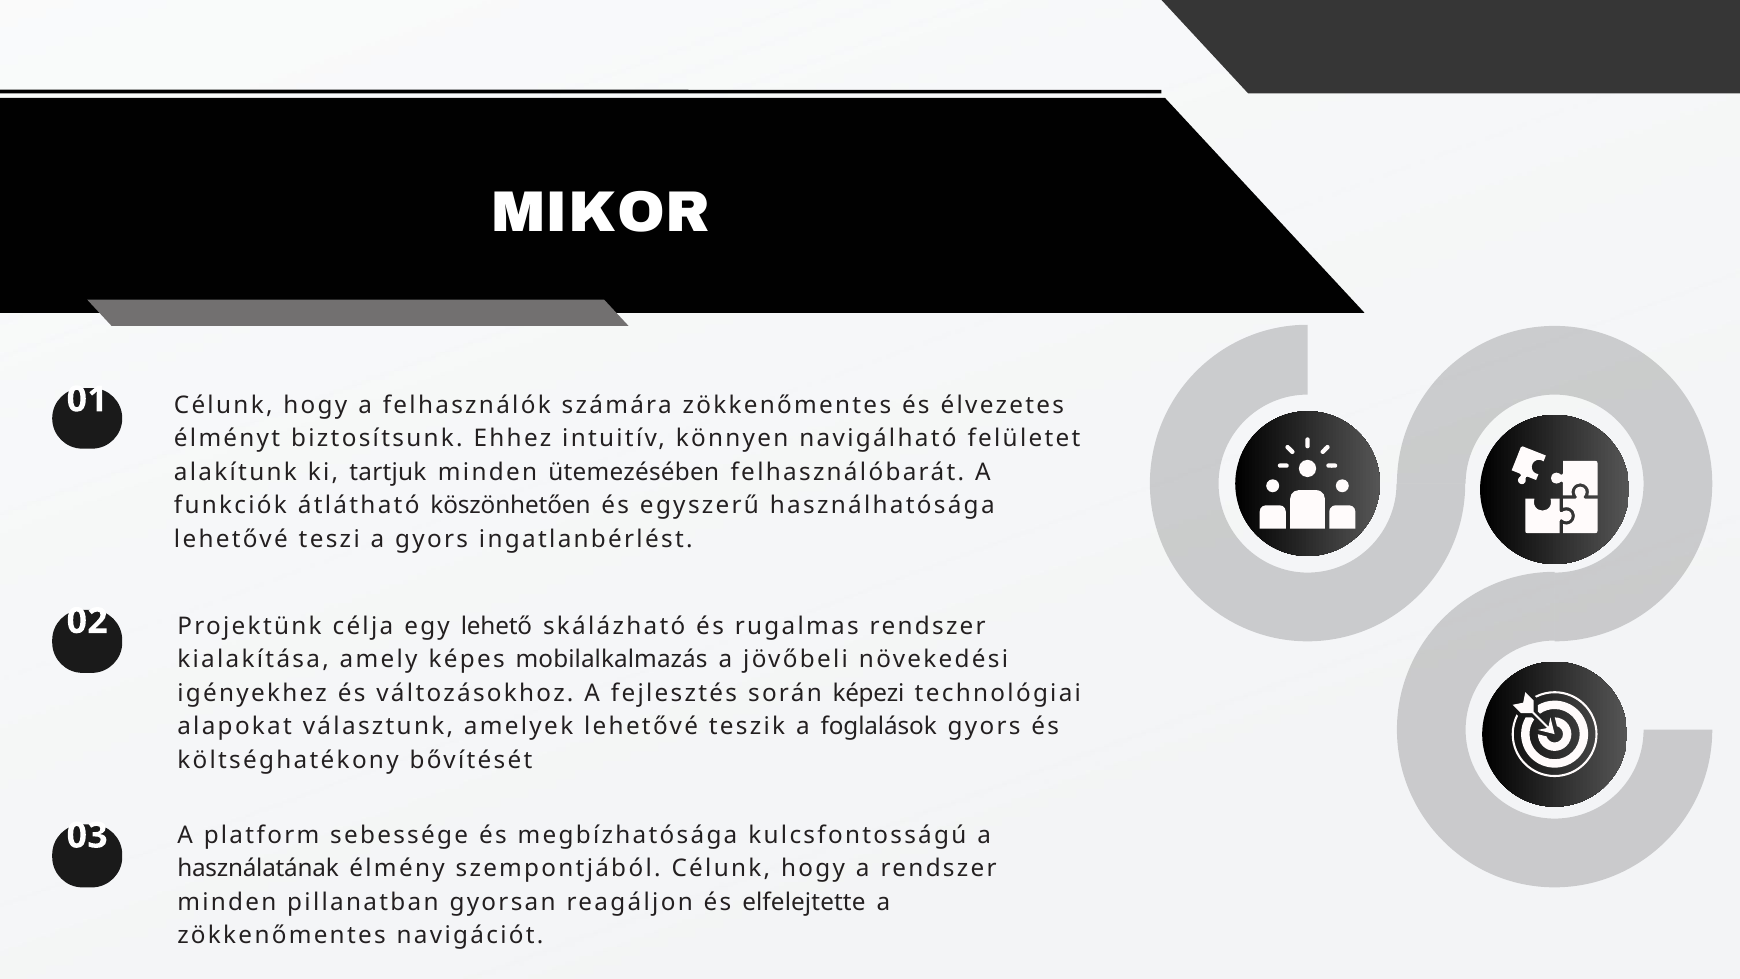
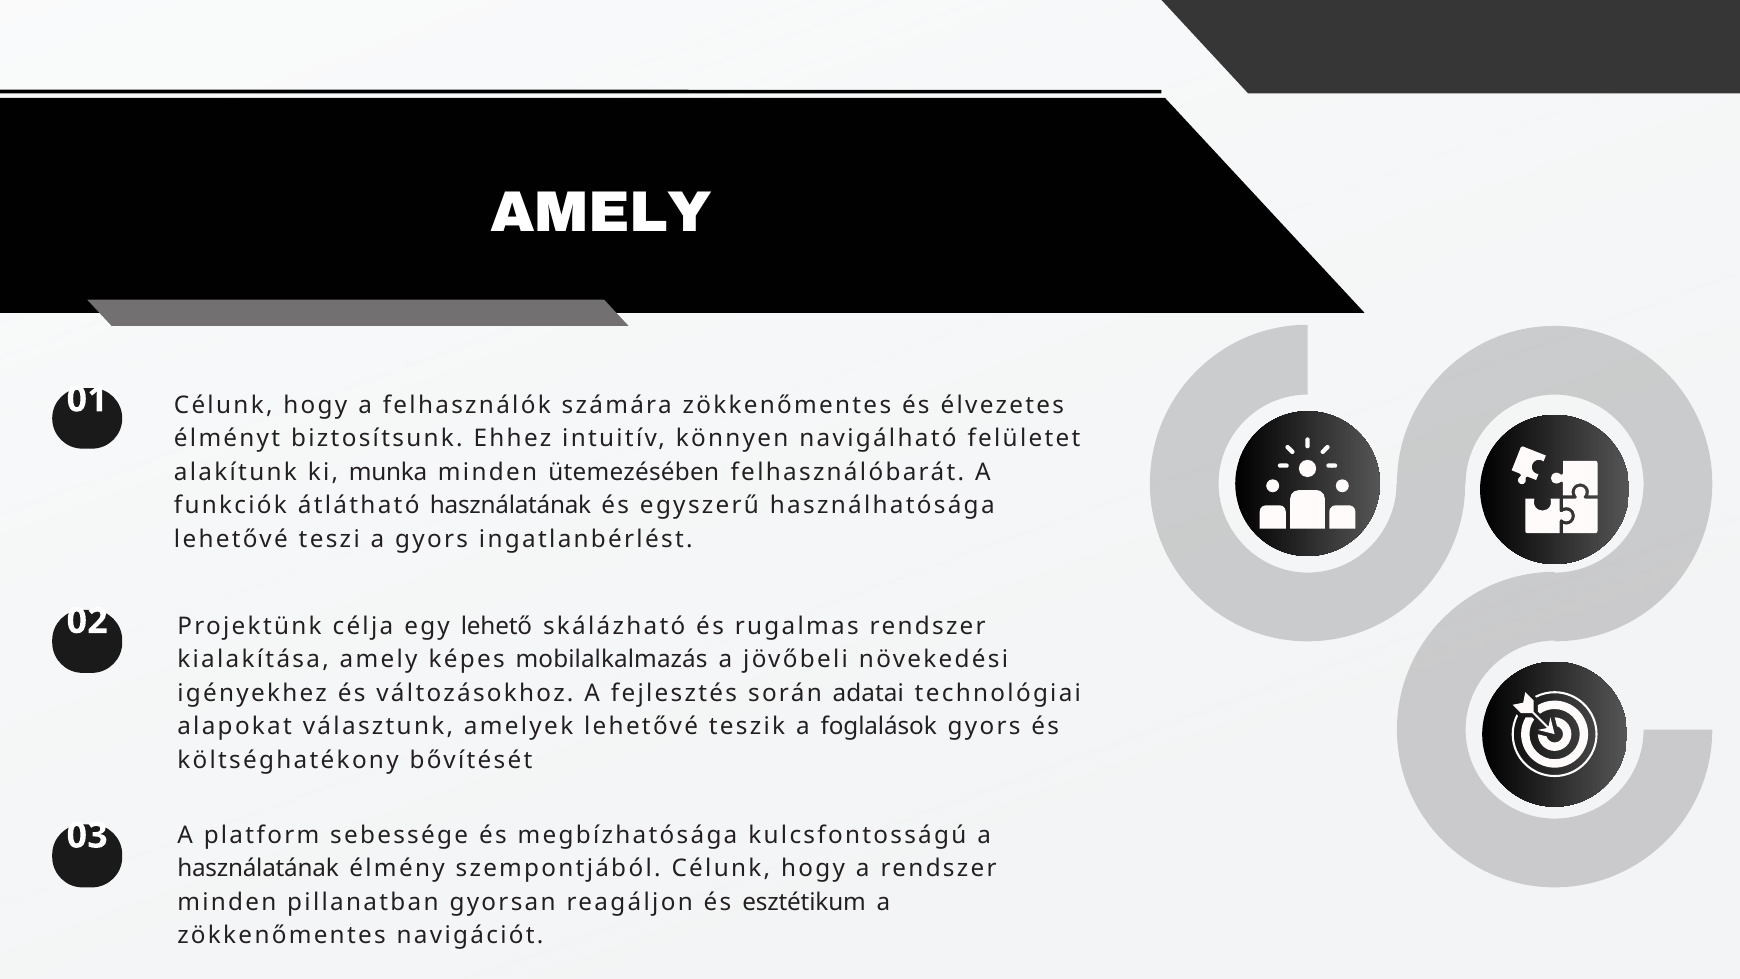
MIKOR: MIKOR -> AMELY (601, 213)
tartjuk: tartjuk -> munka (388, 472)
átlátható köszönhetően: köszönhetően -> használatának (511, 506)
képezi: képezi -> adatai (868, 693)
elfelejtette: elfelejtette -> esztétikum (804, 902)
